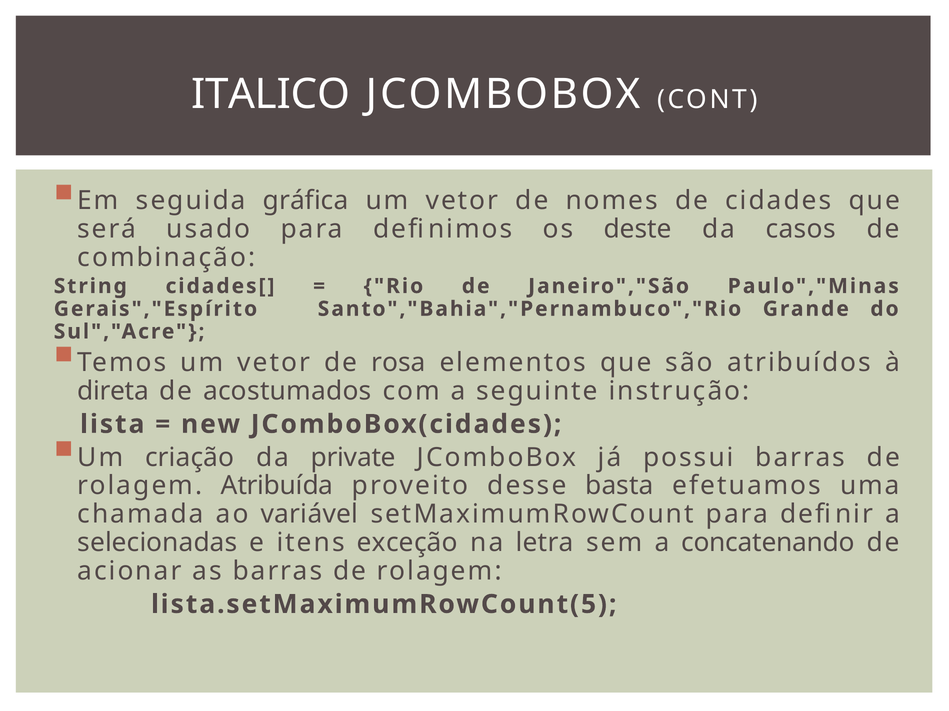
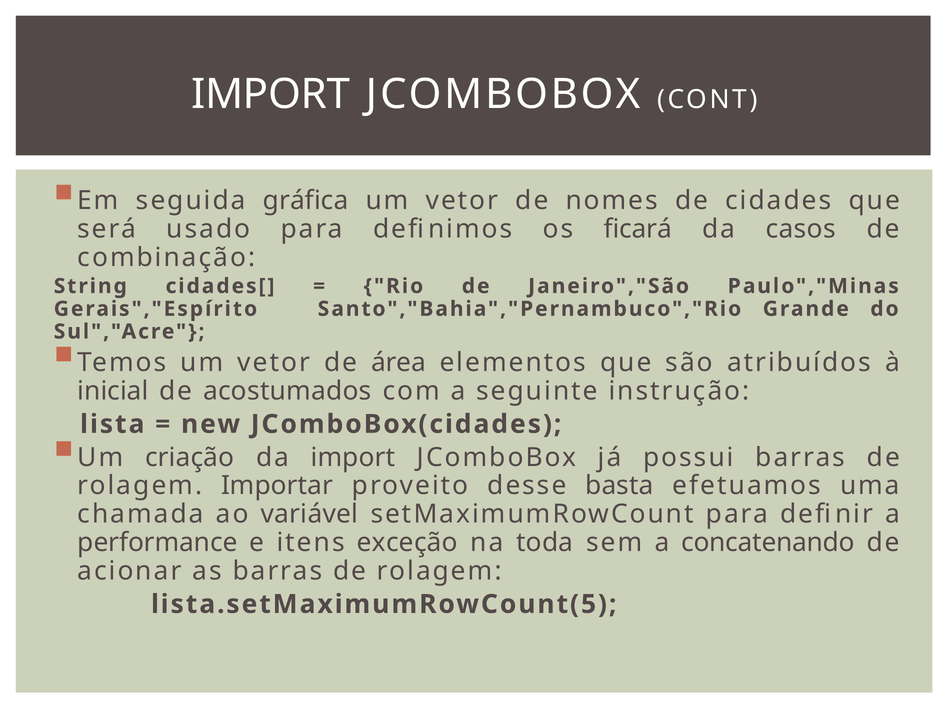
ITALICO: ITALICO -> IMPORT (271, 95)
deste: deste -> ficará (638, 229)
rosa: rosa -> área (399, 363)
direta: direta -> inicial (113, 391)
da private: private -> import (353, 458)
Atribuída: Atribuída -> Importar (277, 486)
selecionadas: selecionadas -> performance (157, 543)
letra: letra -> toda (545, 543)
